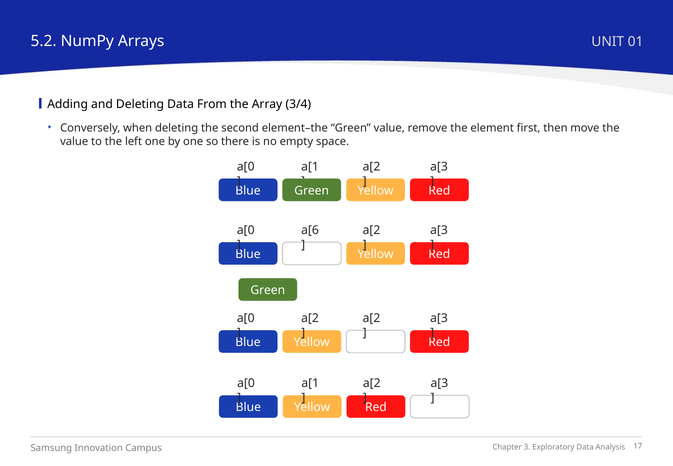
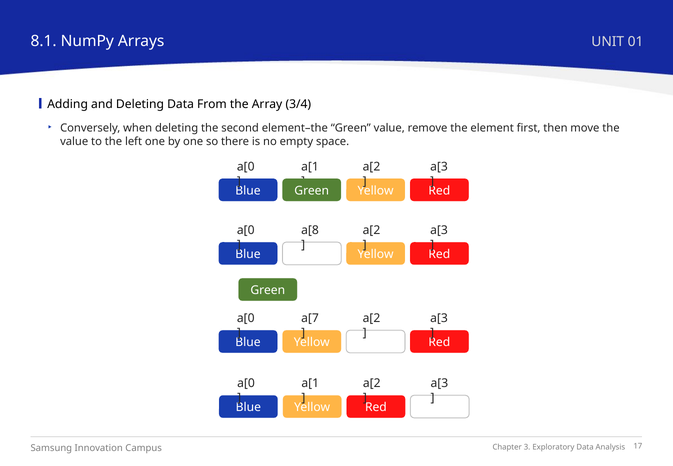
5.2: 5.2 -> 8.1 (44, 41)
a[6: a[6 -> a[8 (310, 230)
a[2: a[2 -> a[7 (310, 318)
